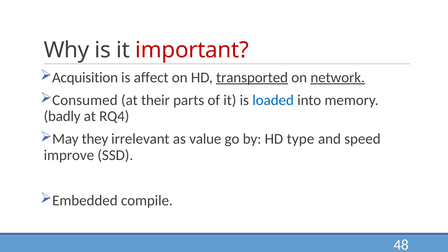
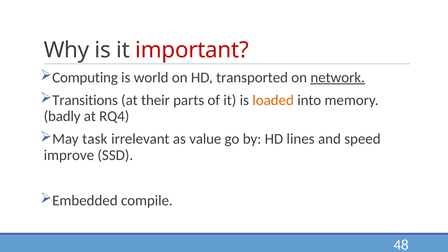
Acquisition: Acquisition -> Computing (85, 77)
affect: affect -> world (151, 77)
transported underline: present -> none (252, 77)
Consumed: Consumed -> Transitions (85, 100)
loaded colour: blue -> orange (273, 100)
they: they -> task (95, 139)
type: type -> lines (301, 139)
